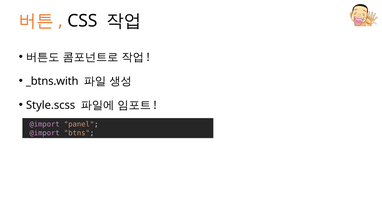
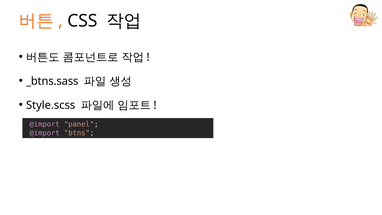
_btns.with: _btns.with -> _btns.sass (52, 81)
